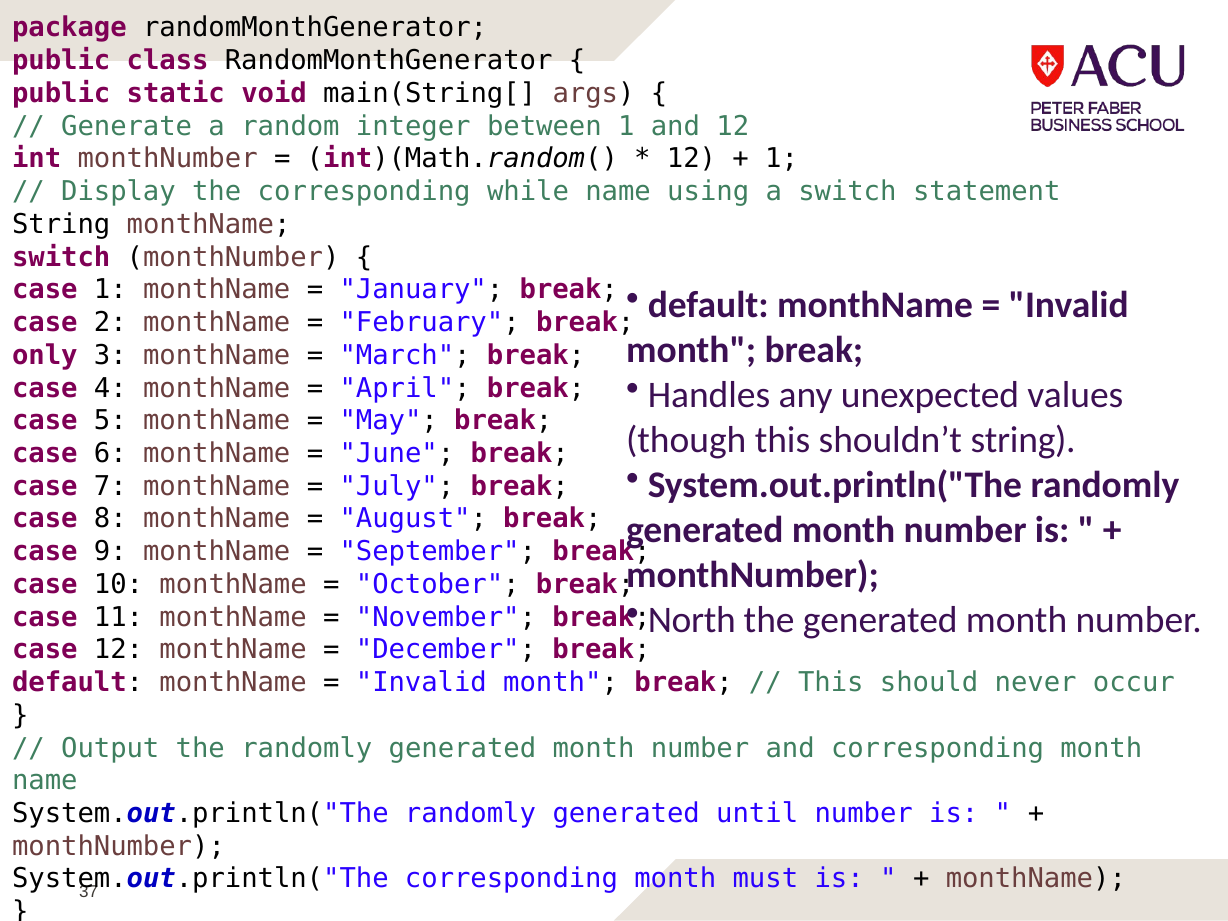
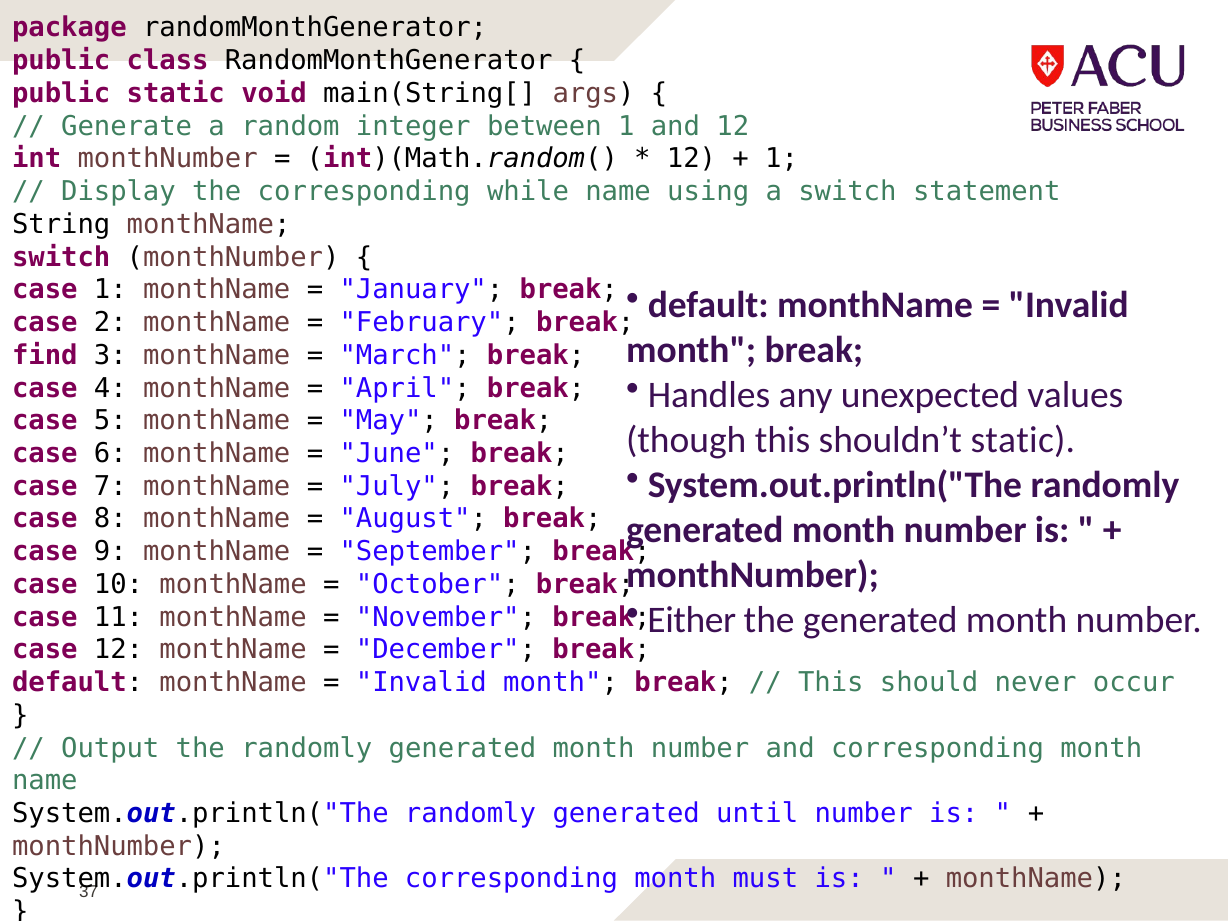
only: only -> find (45, 355)
shouldn’t string: string -> static (1023, 441)
North: North -> Either (692, 621)
